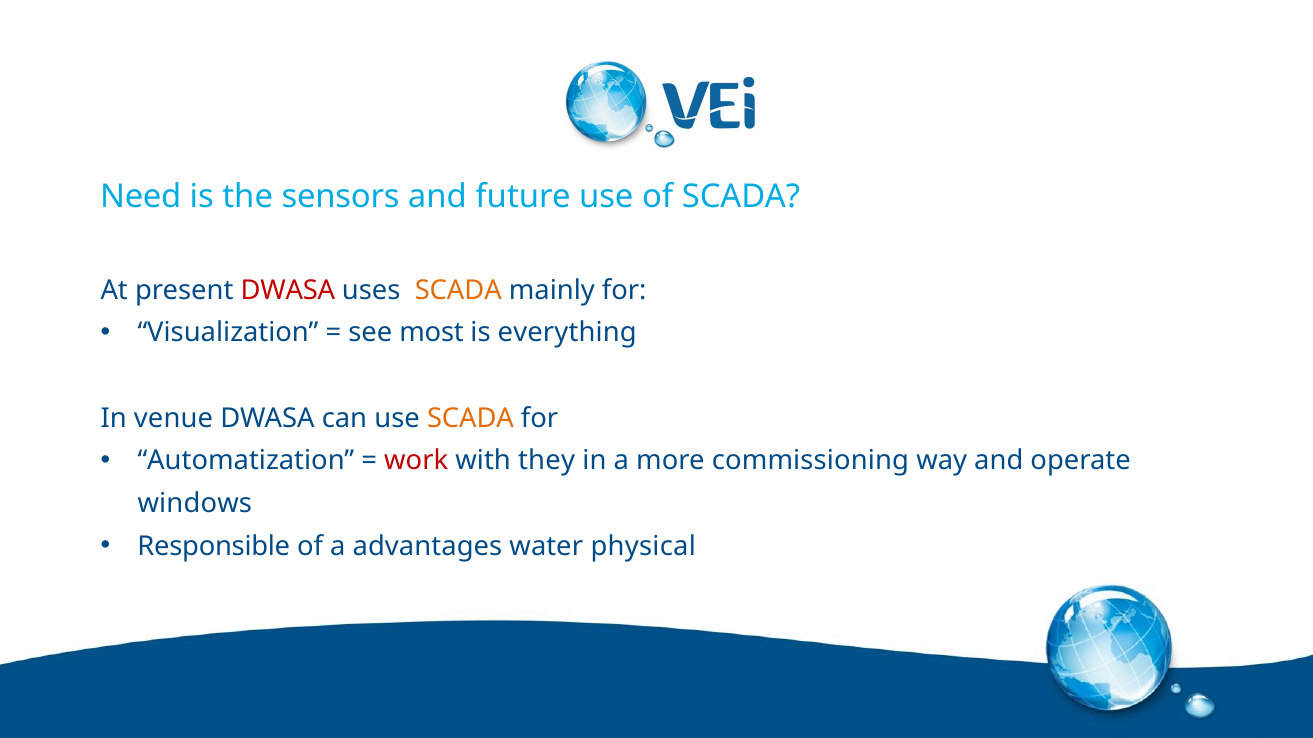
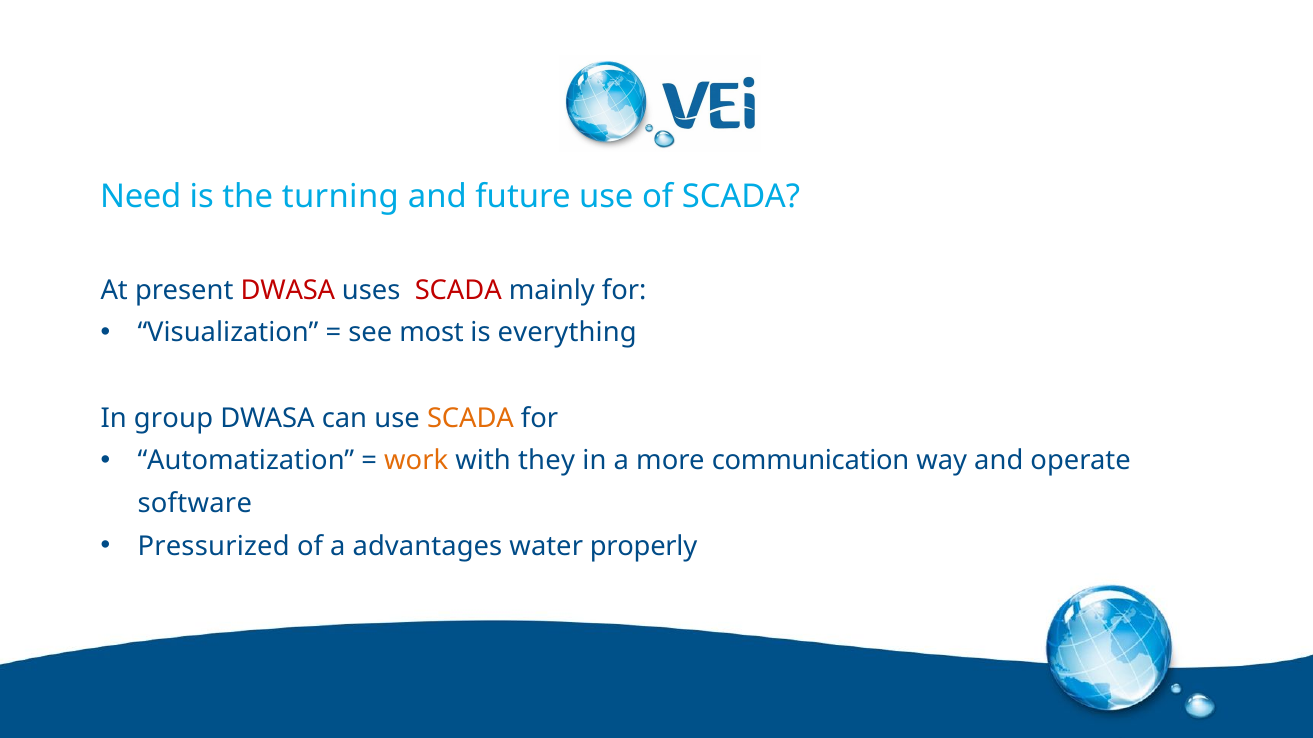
sensors: sensors -> turning (340, 197)
SCADA colour: orange -> red (458, 291)
venue: venue -> group (174, 419)
work colour: red -> orange (416, 461)
commissioning: commissioning -> communication (811, 461)
windows: windows -> software (195, 504)
Responsible: Responsible -> Pressurized (214, 547)
physical: physical -> properly (644, 547)
